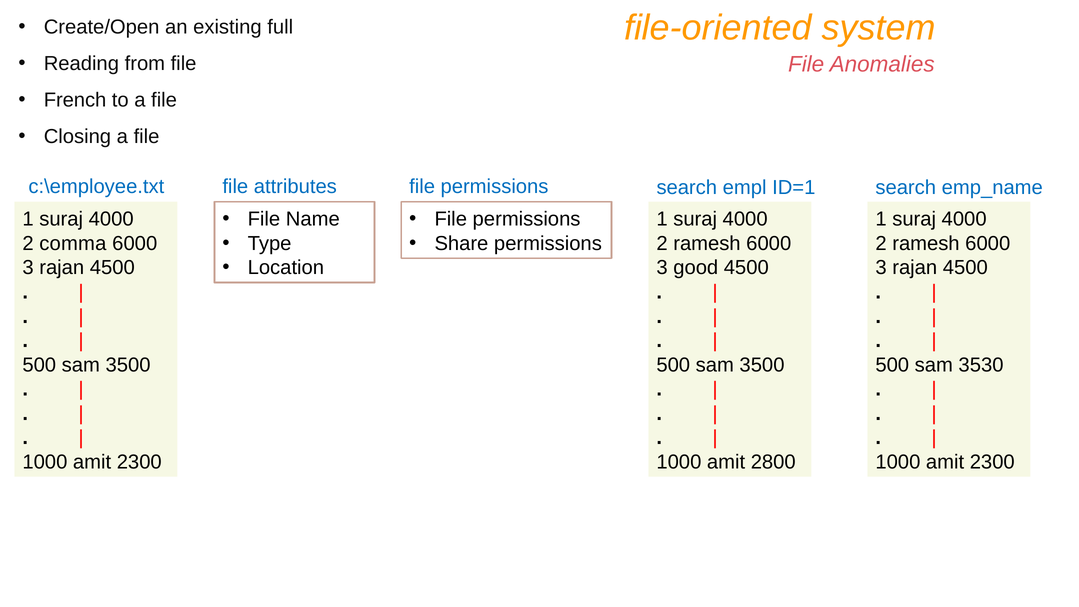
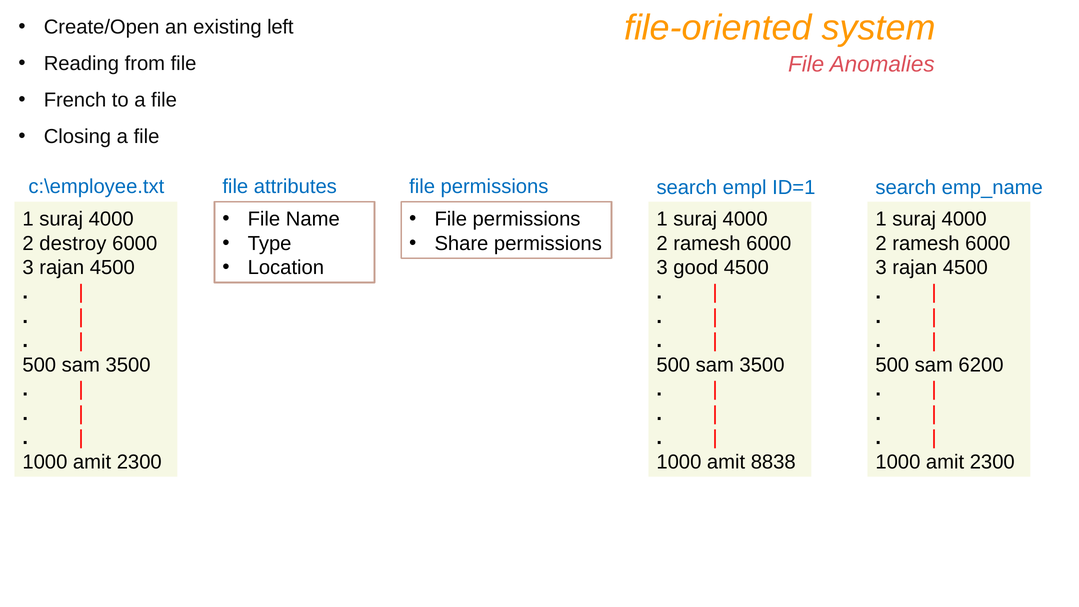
full: full -> left (280, 27)
comma: comma -> destroy (73, 243)
3530: 3530 -> 6200 (981, 365)
2800: 2800 -> 8838 (773, 462)
